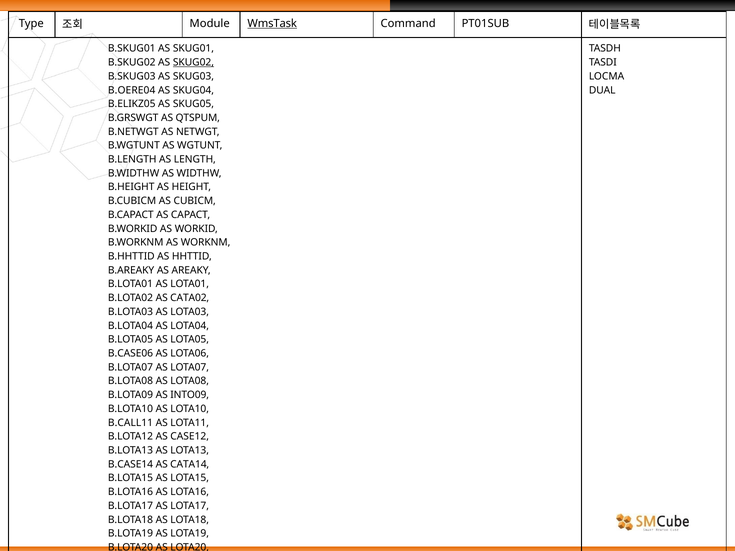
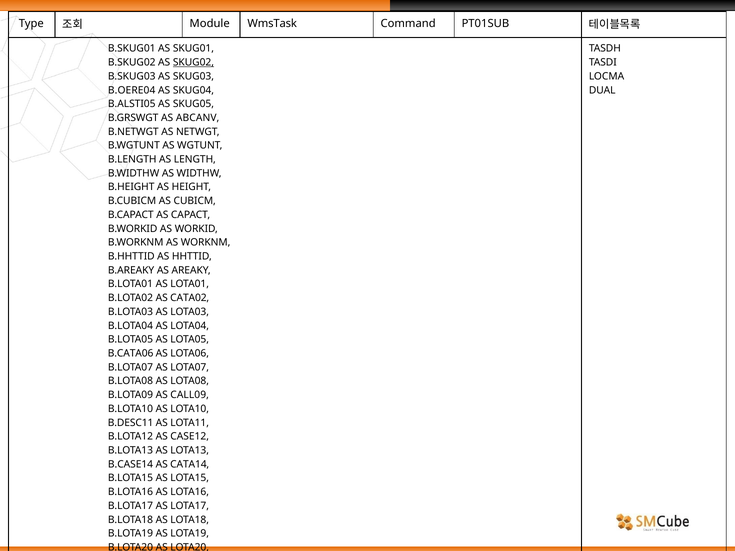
WmsTask underline: present -> none (272, 23)
B.ELIKZ05: B.ELIKZ05 -> B.ALSTI05 (132, 104)
QTSPUM: QTSPUM -> ABCANV (198, 118)
B.CASE06: B.CASE06 -> B.CATA06 (131, 354)
INTO09: INTO09 -> CALL09 (190, 395)
B.CALL11: B.CALL11 -> B.DESC11 (131, 423)
